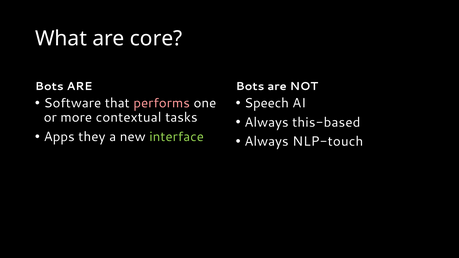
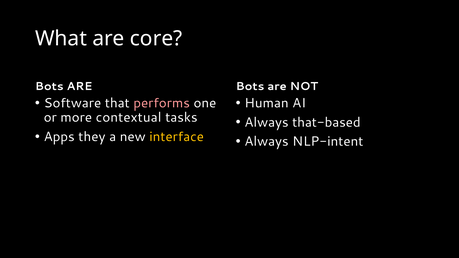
Speech: Speech -> Human (267, 103)
this-based: this-based -> that-based (326, 122)
interface colour: light green -> yellow (177, 137)
NLP-touch: NLP-touch -> NLP-intent (328, 142)
